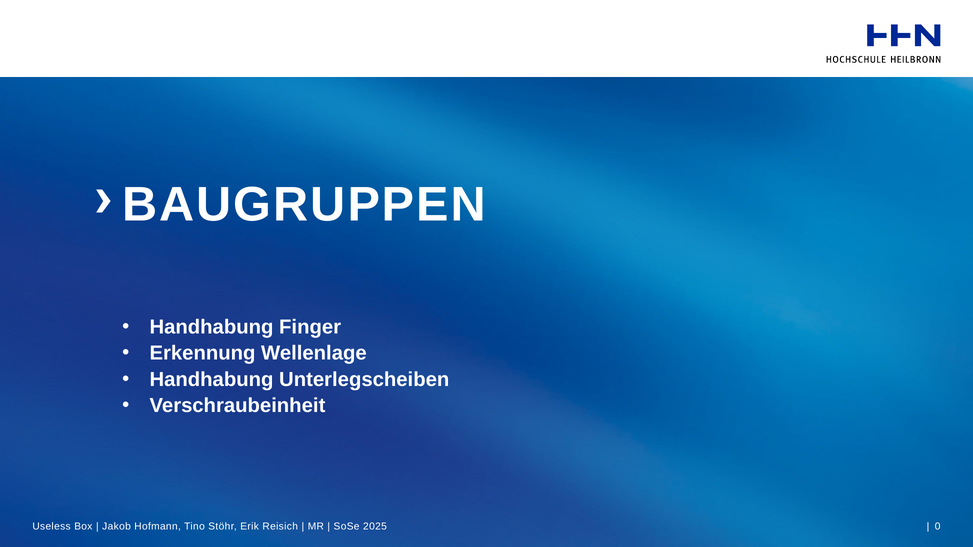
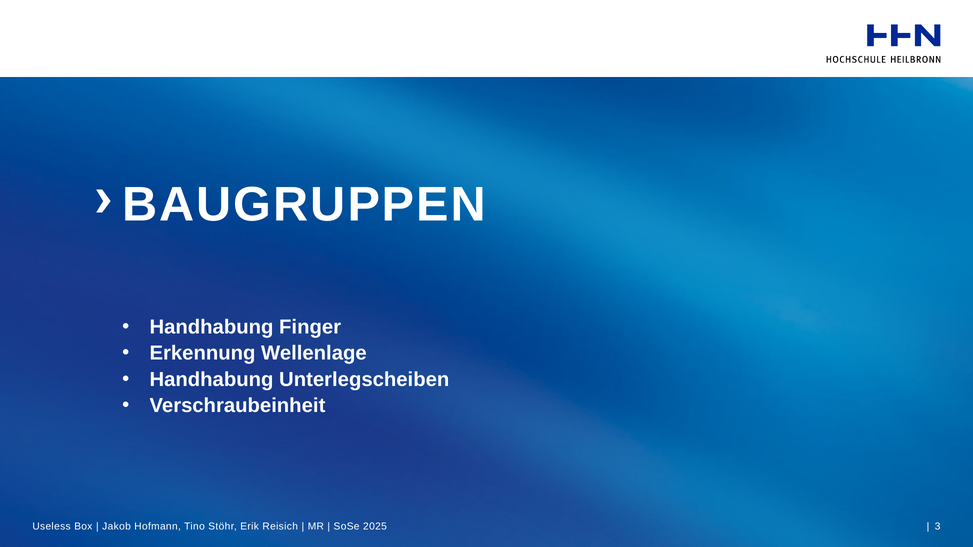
0: 0 -> 3 (938, 527)
